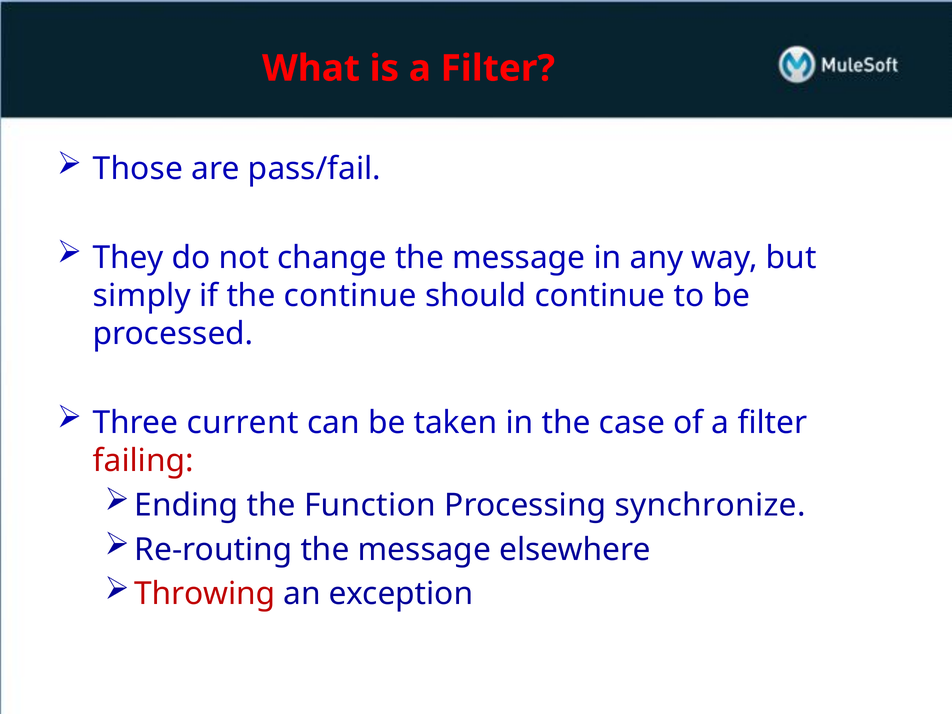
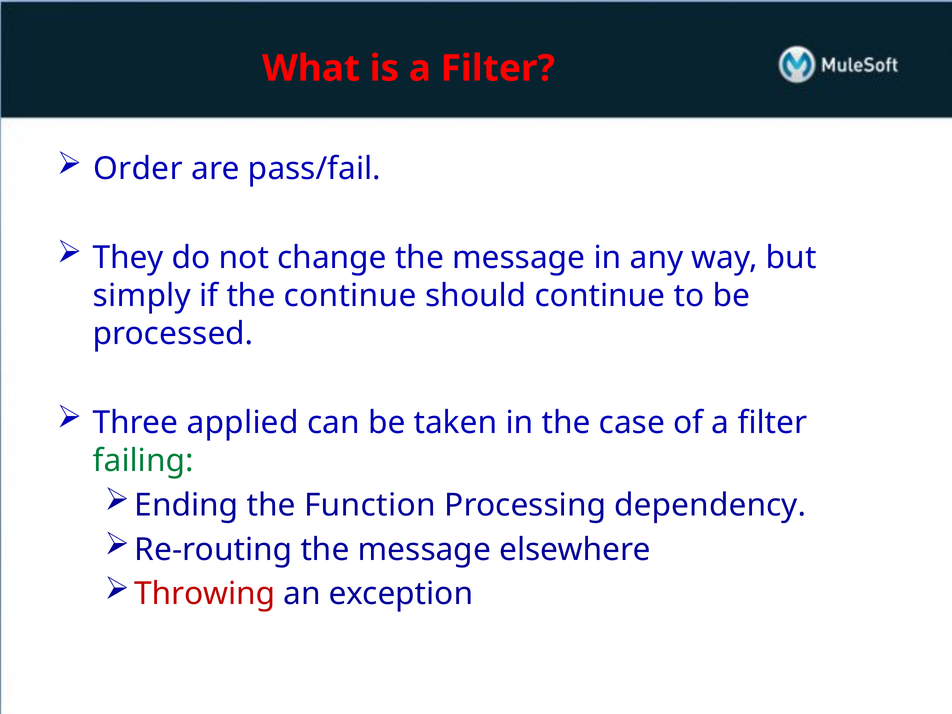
Those: Those -> Order (138, 169)
current: current -> applied (243, 423)
failing colour: red -> green (143, 461)
synchronize: synchronize -> dependency (710, 505)
